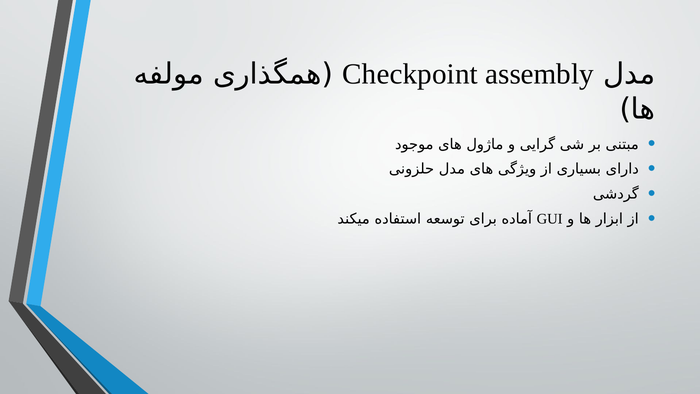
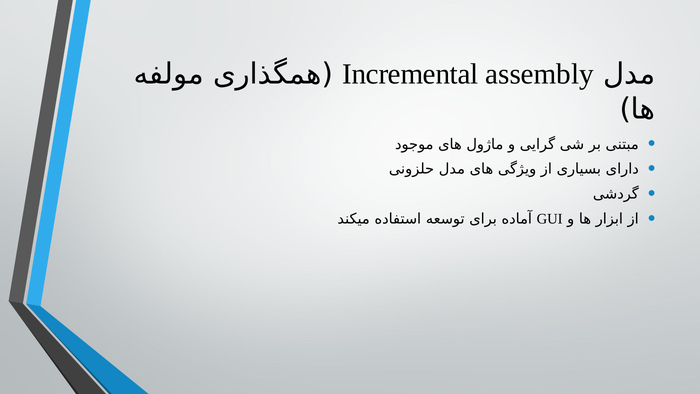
Checkpoint: Checkpoint -> Incremental (410, 74)
